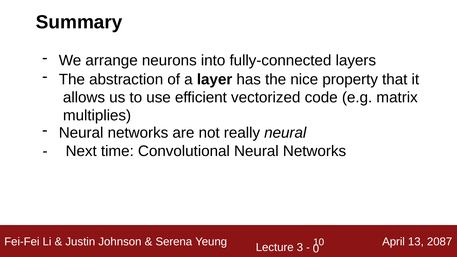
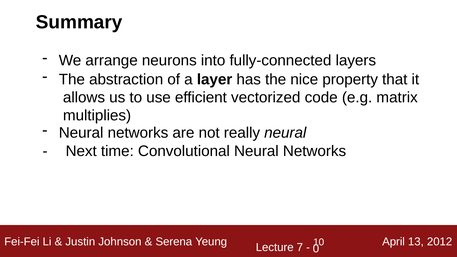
2087: 2087 -> 2012 (440, 242)
3: 3 -> 7 (300, 247)
